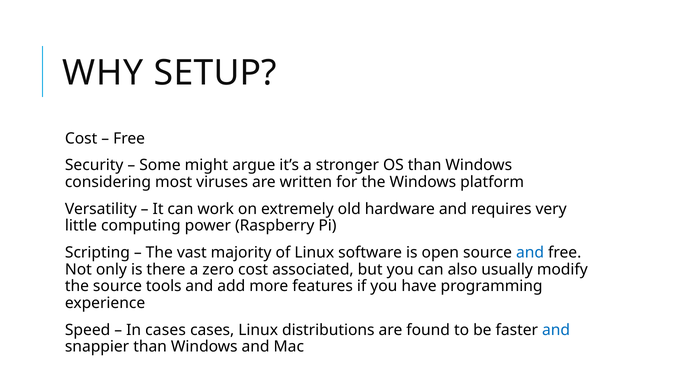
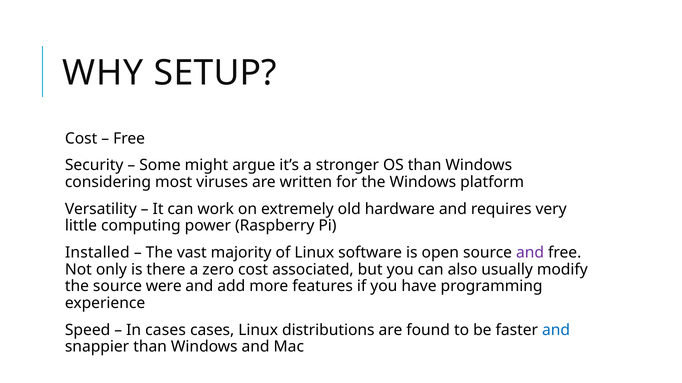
Scripting: Scripting -> Installed (97, 253)
and colour: blue -> purple (530, 253)
tools: tools -> were (164, 287)
